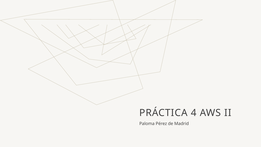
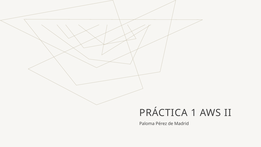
4: 4 -> 1 (194, 113)
